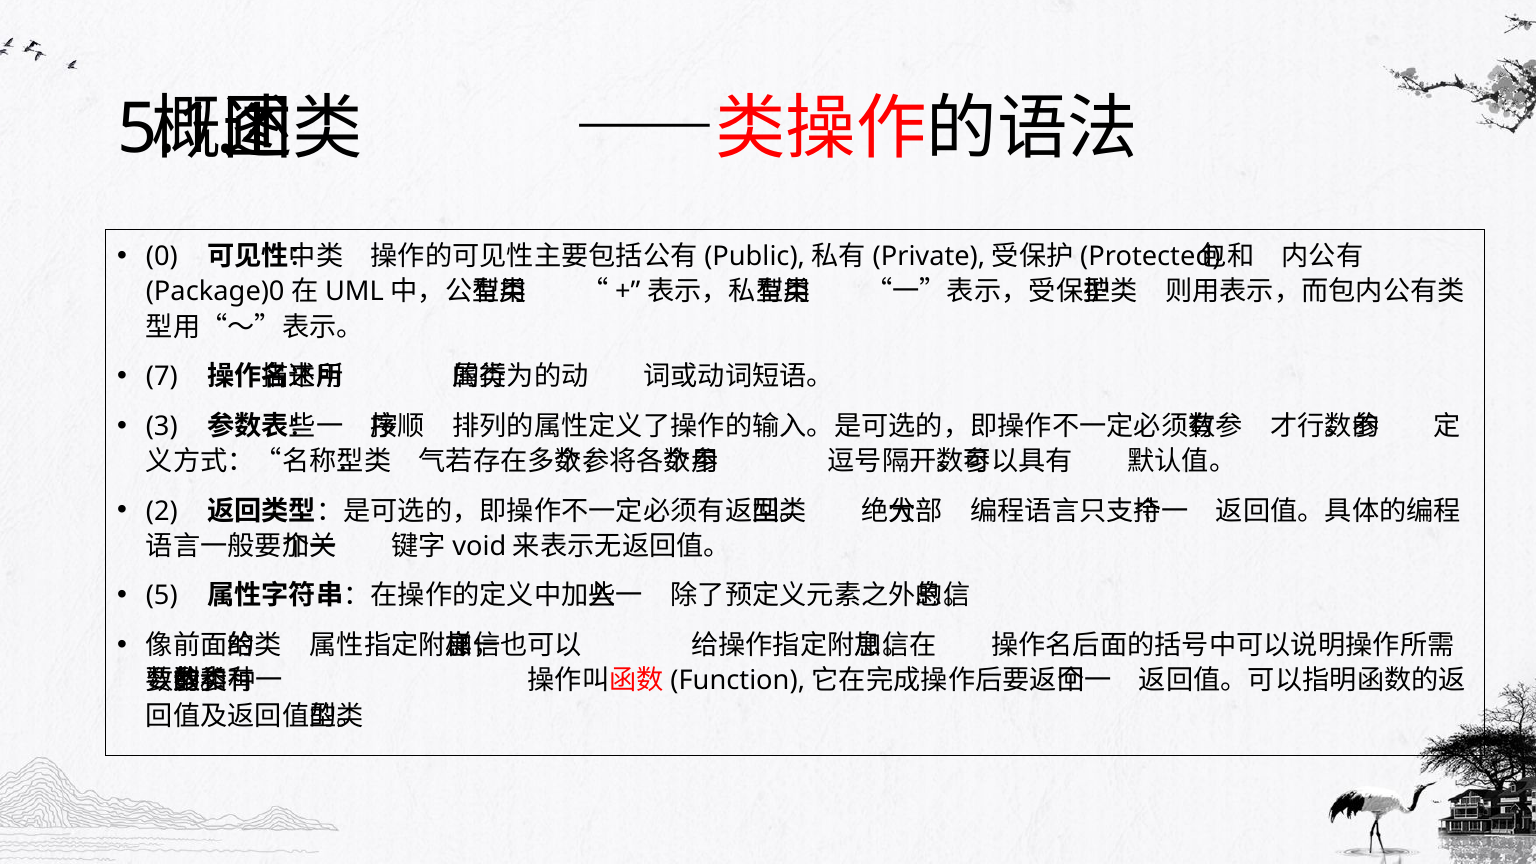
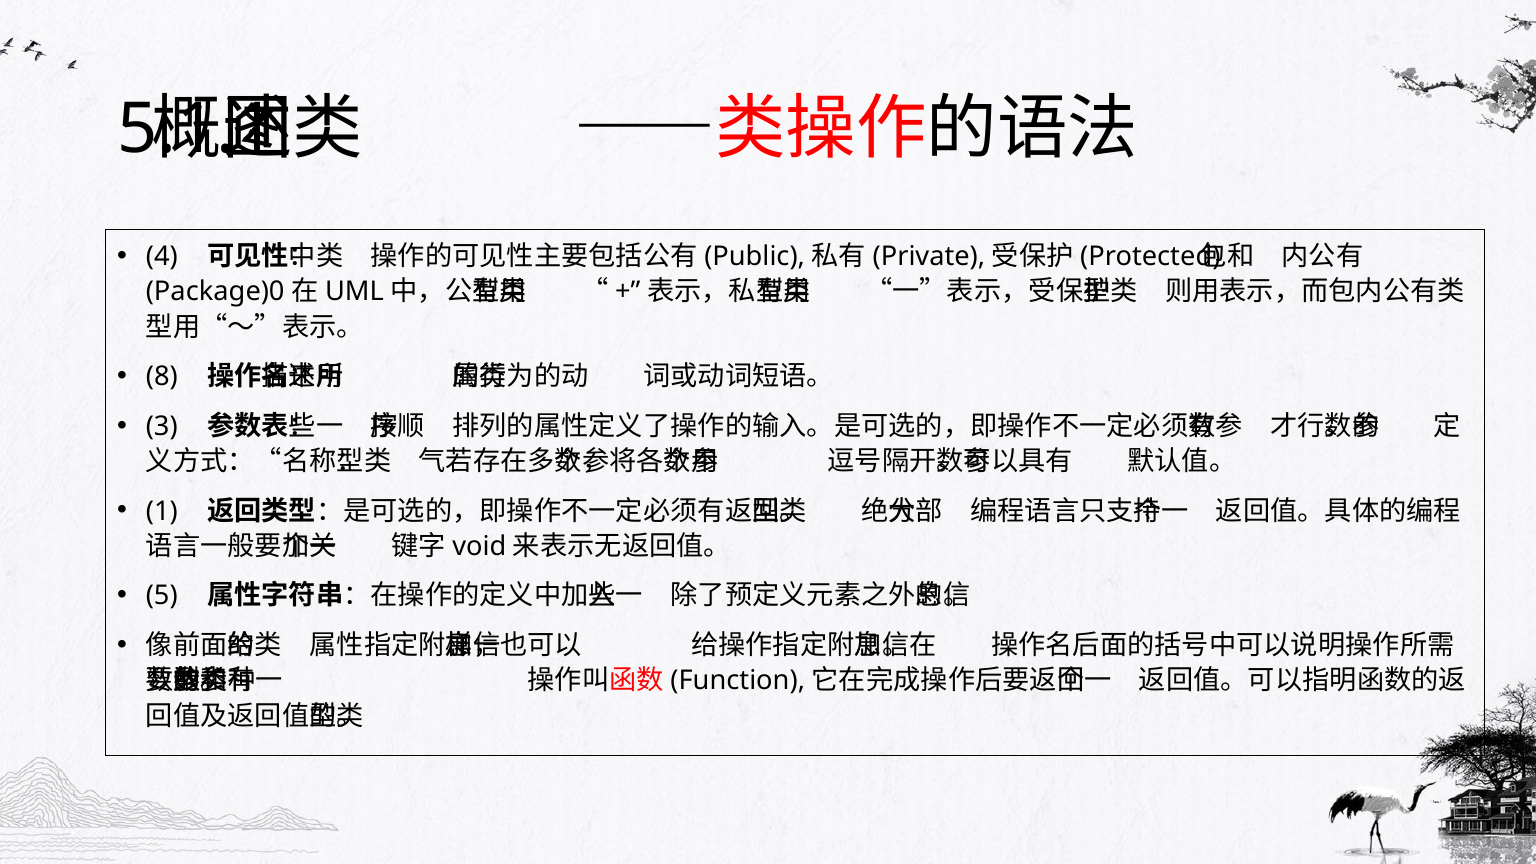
0: 0 -> 4 (162, 257)
7: 7 -> 8 (162, 377)
2: 2 -> 1 (162, 511)
